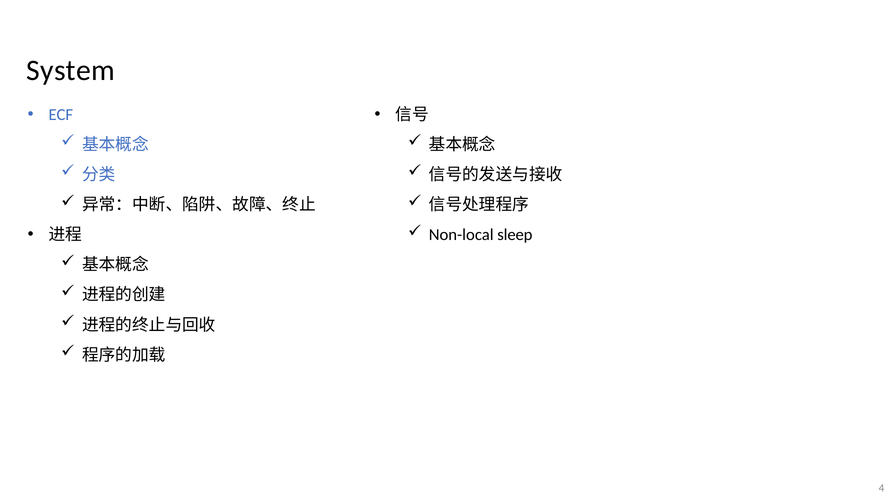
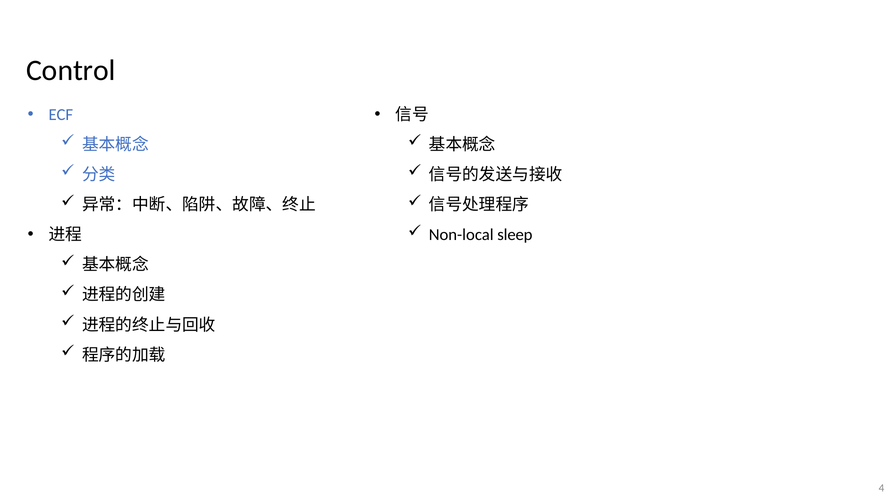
System: System -> Control (71, 71)
